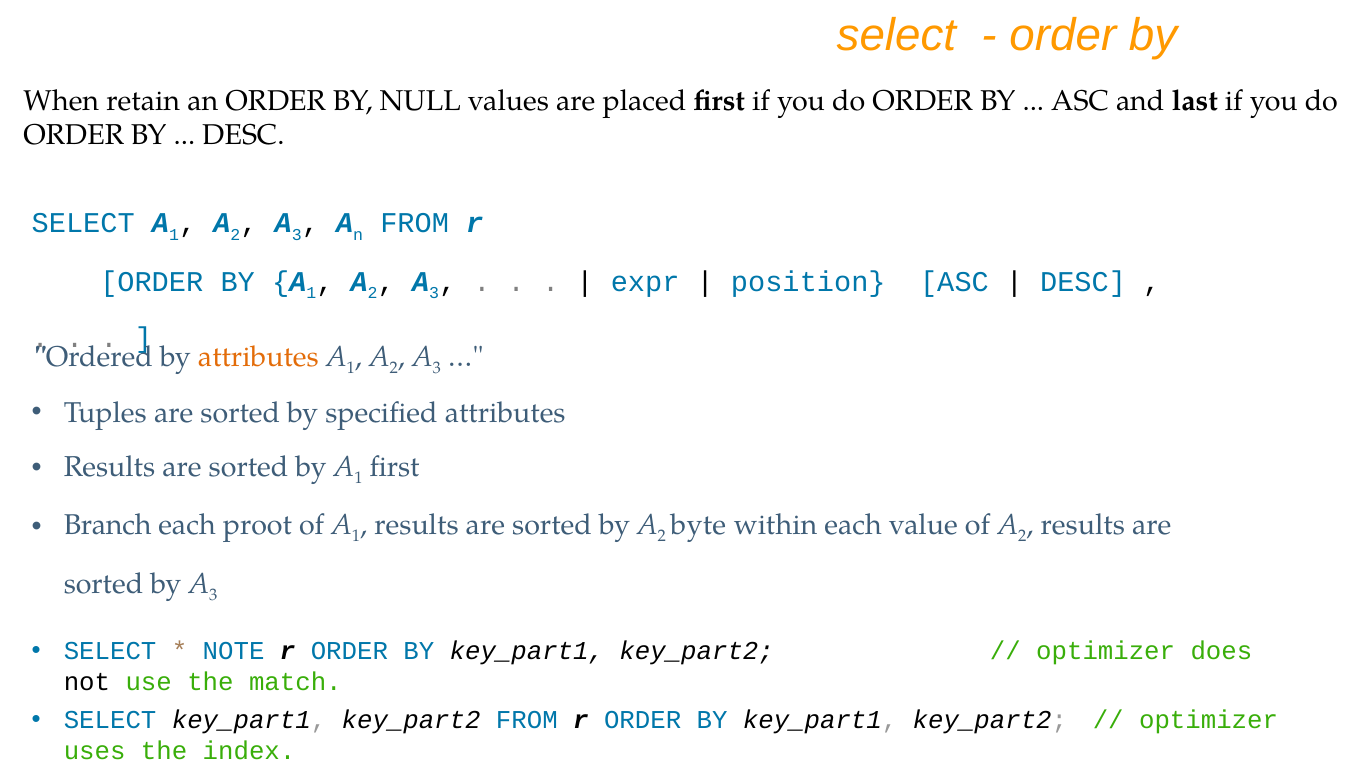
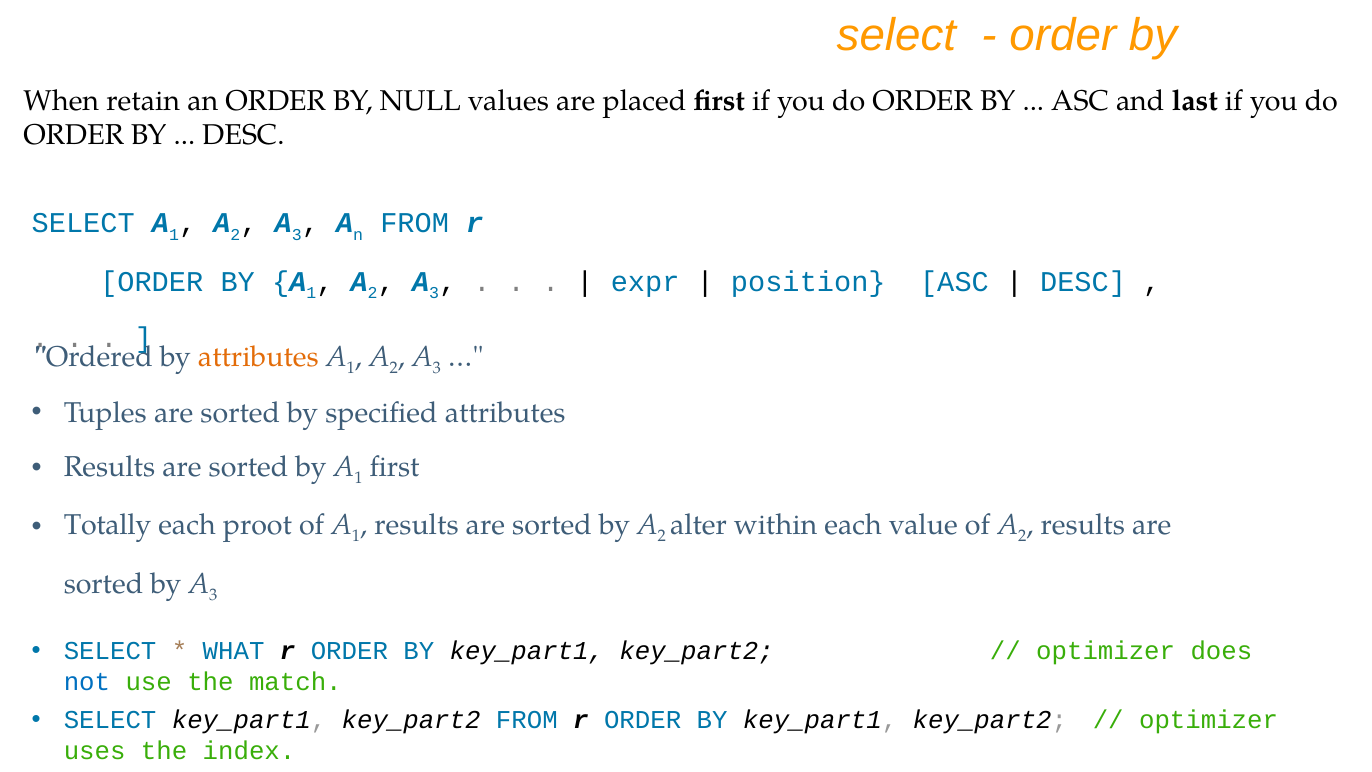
Branch: Branch -> Totally (108, 525)
byte: byte -> alter (698, 525)
NOTE: NOTE -> WHAT (234, 651)
not colour: black -> blue (87, 682)
